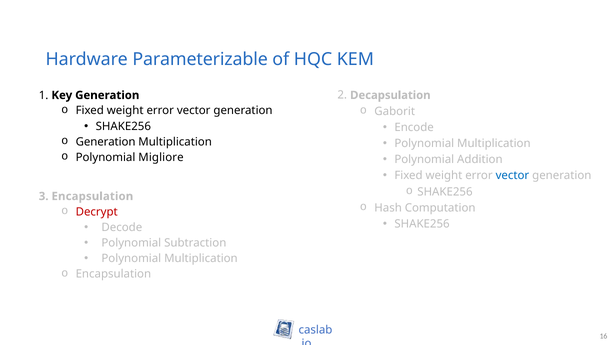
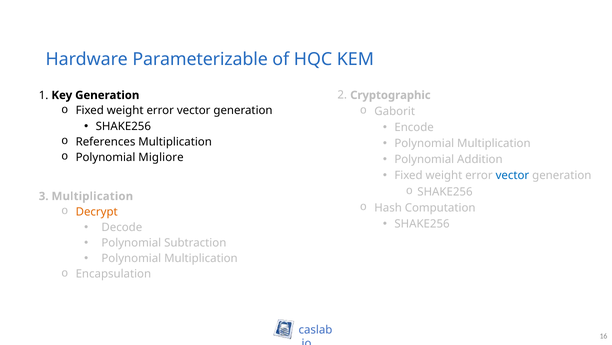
Decapsulation: Decapsulation -> Cryptographic (390, 95)
Generation: Generation -> References (106, 142)
3 Encapsulation: Encapsulation -> Multiplication (92, 196)
Decrypt colour: red -> orange (97, 211)
